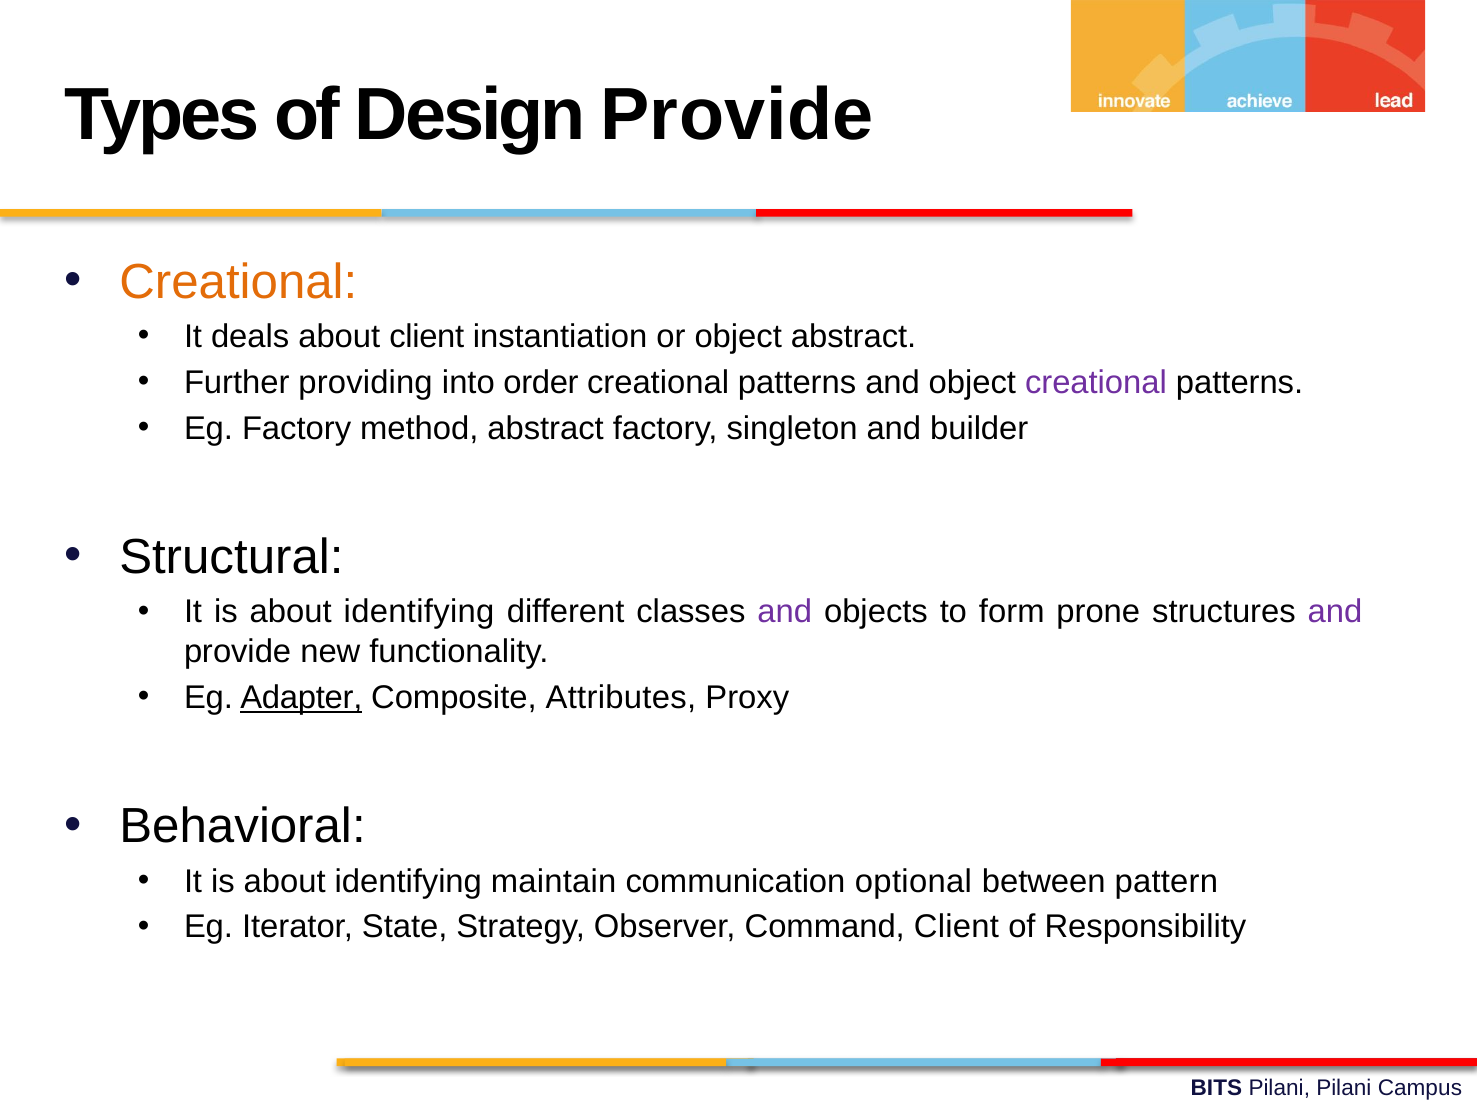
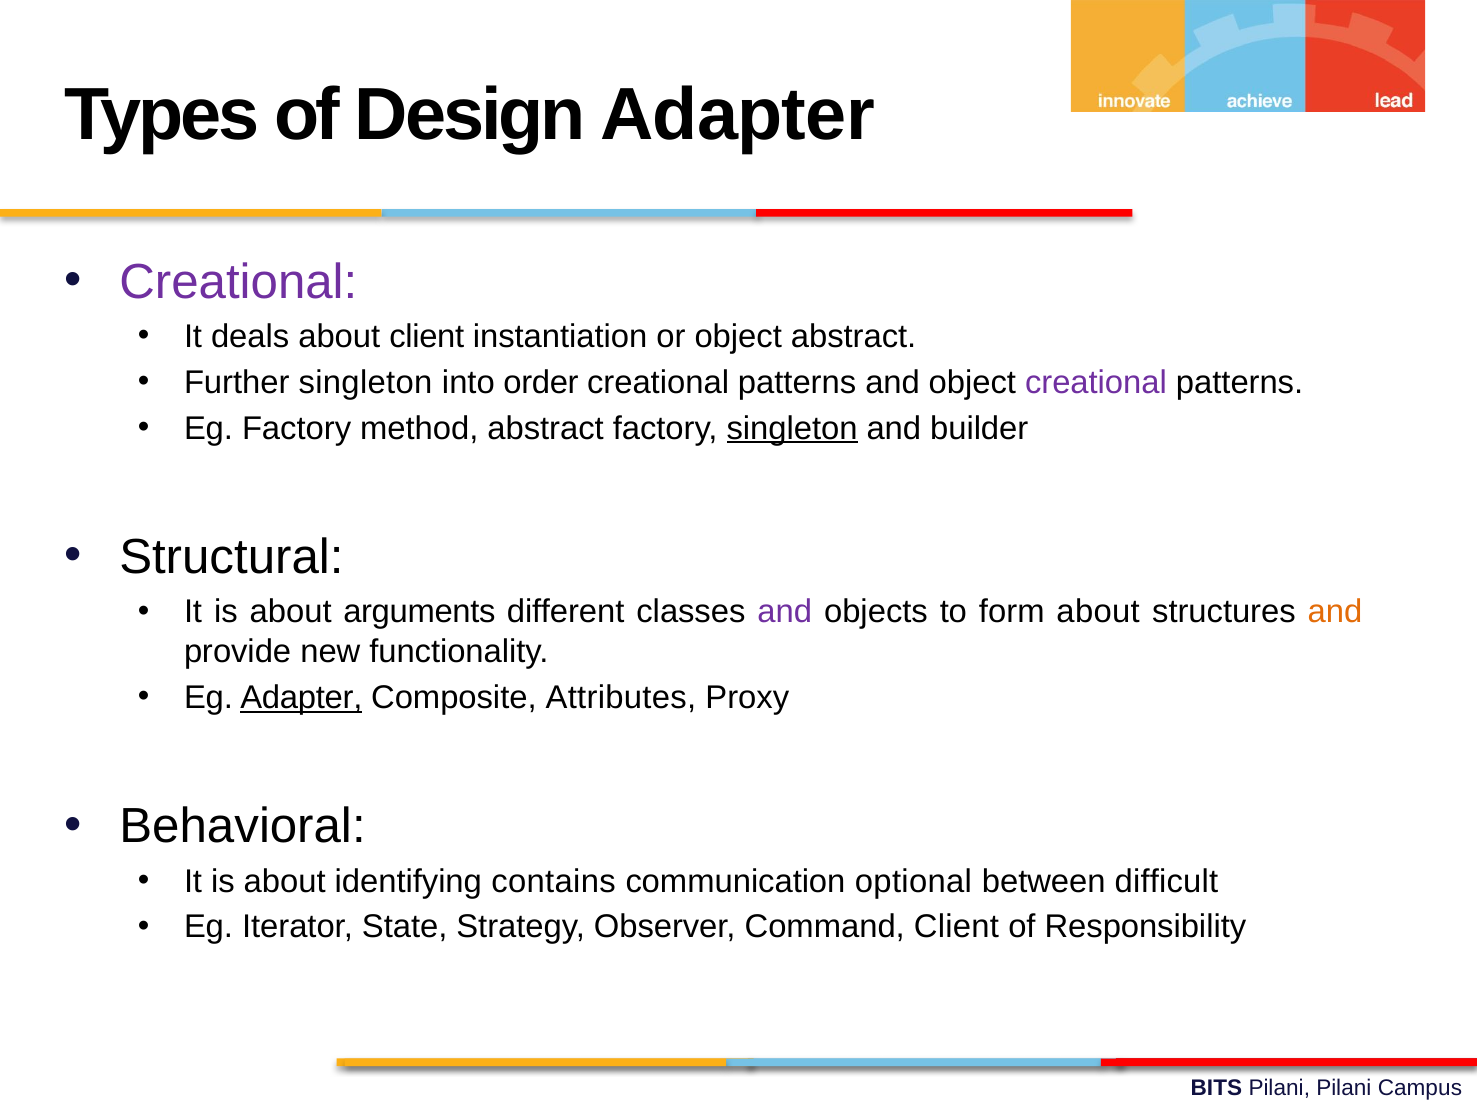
Design Provide: Provide -> Adapter (738, 115)
Creational colour: orange -> purple (238, 282)
Further providing: providing -> singleton (365, 382)
singleton underline: none -> present (792, 428)
identifying: identifying -> arguments (419, 612)
form prone: prone -> about (1098, 612)
and colour: purple -> orange (1335, 612)
maintain: maintain -> contains (554, 881)
pattern: pattern -> difficult (1166, 881)
